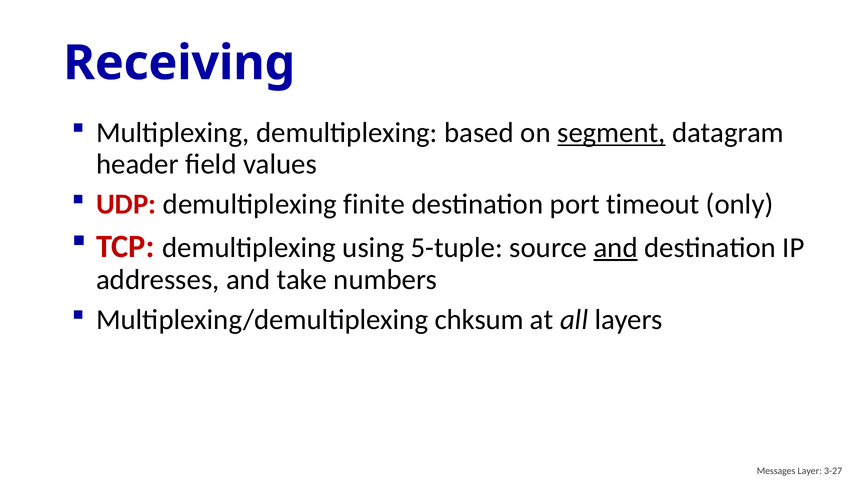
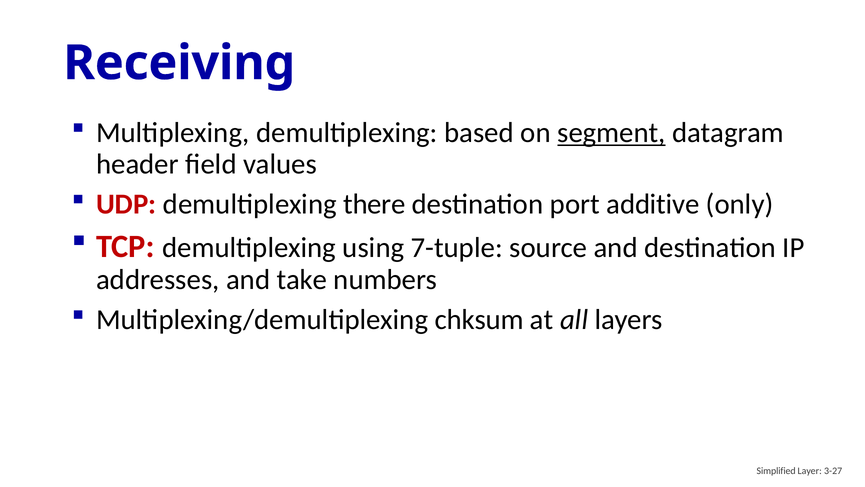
finite: finite -> there (374, 204)
timeout: timeout -> additive (653, 204)
5-tuple: 5-tuple -> 7-tuple (457, 247)
and underline: present -> none (616, 247)
Messages: Messages -> Simplified (776, 471)
